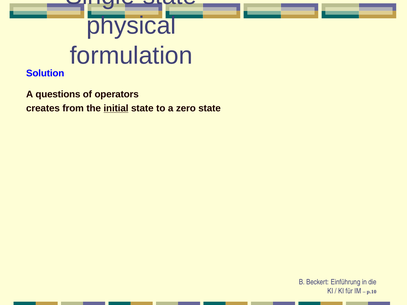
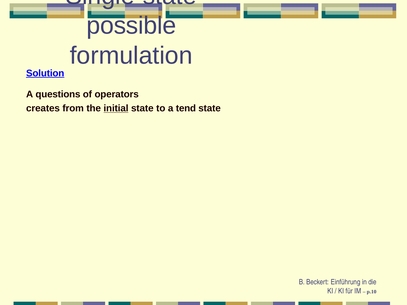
physical: physical -> possible (131, 26)
Solution underline: none -> present (45, 73)
zero: zero -> tend (186, 108)
